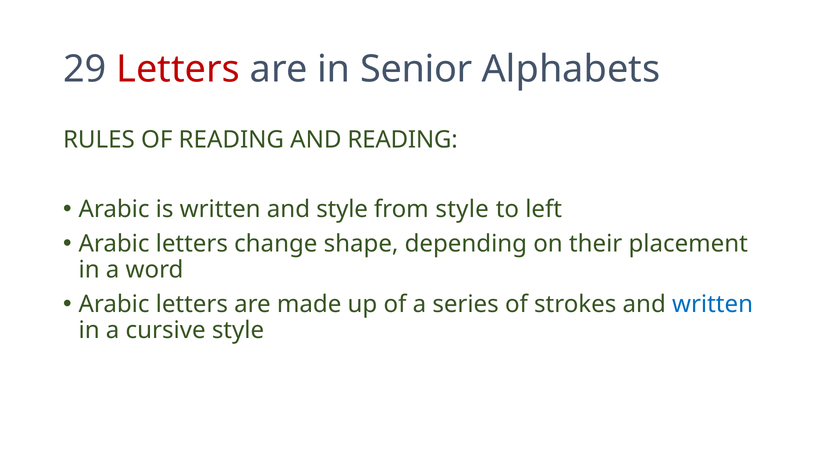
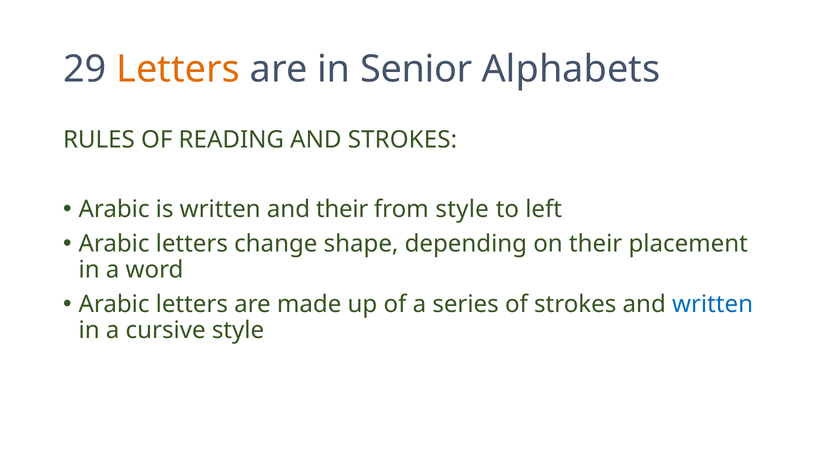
Letters colour: red -> orange (178, 69)
AND READING: READING -> STROKES (402, 140)
and style: style -> their (342, 209)
